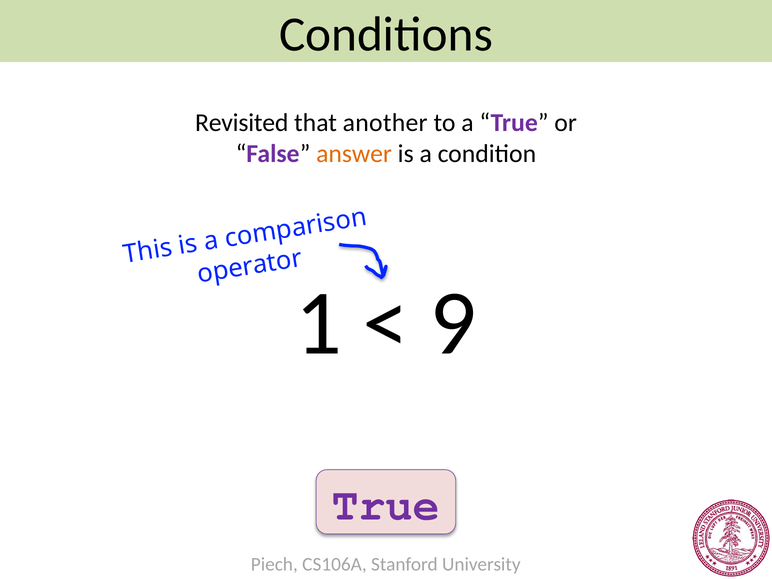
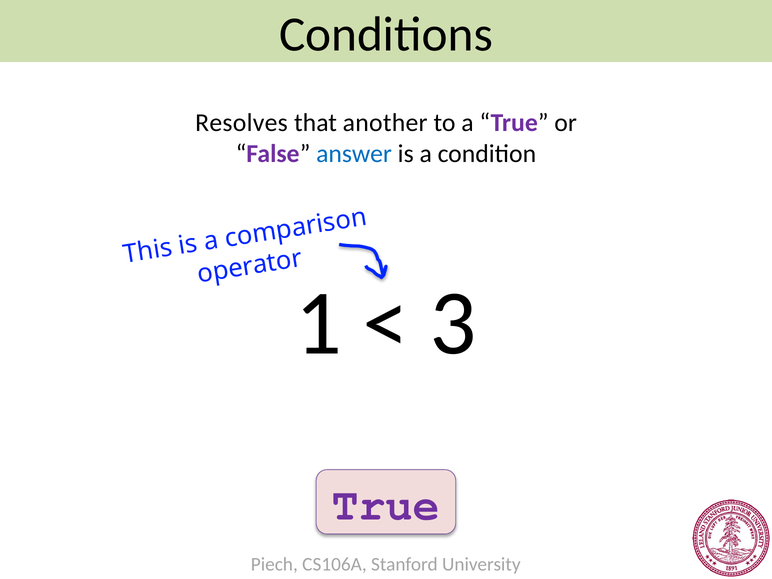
Revisited: Revisited -> Resolves (242, 123)
answer colour: orange -> blue (354, 154)
9: 9 -> 3 (453, 323)
